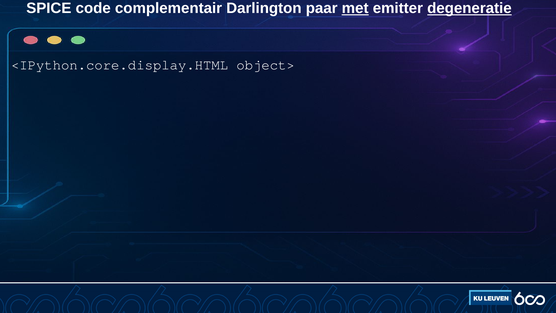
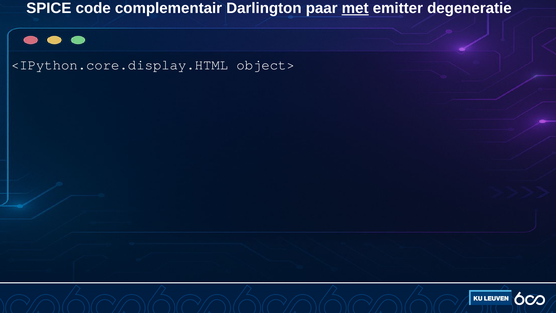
degeneratie underline: present -> none (469, 8)
